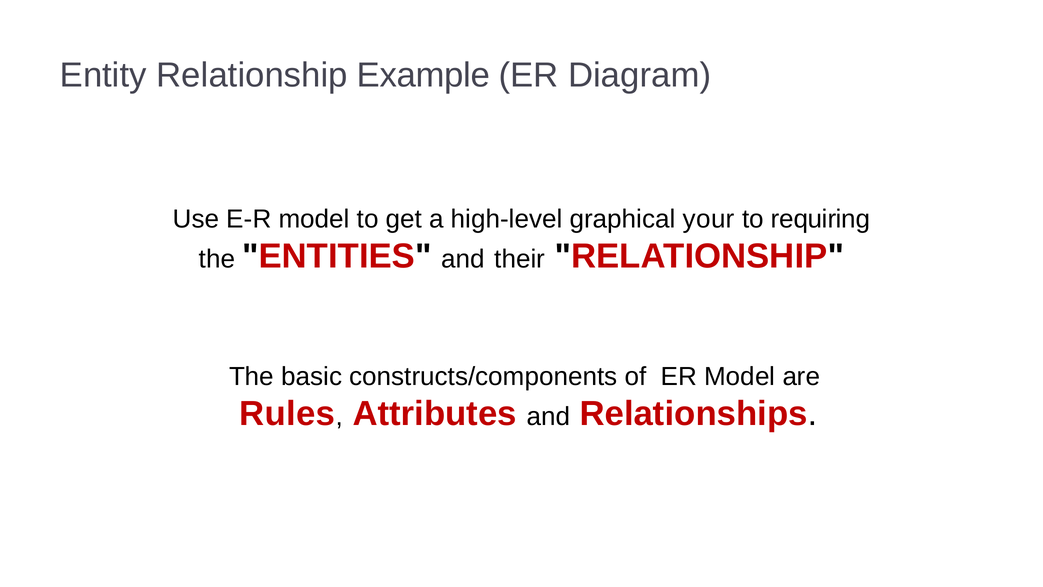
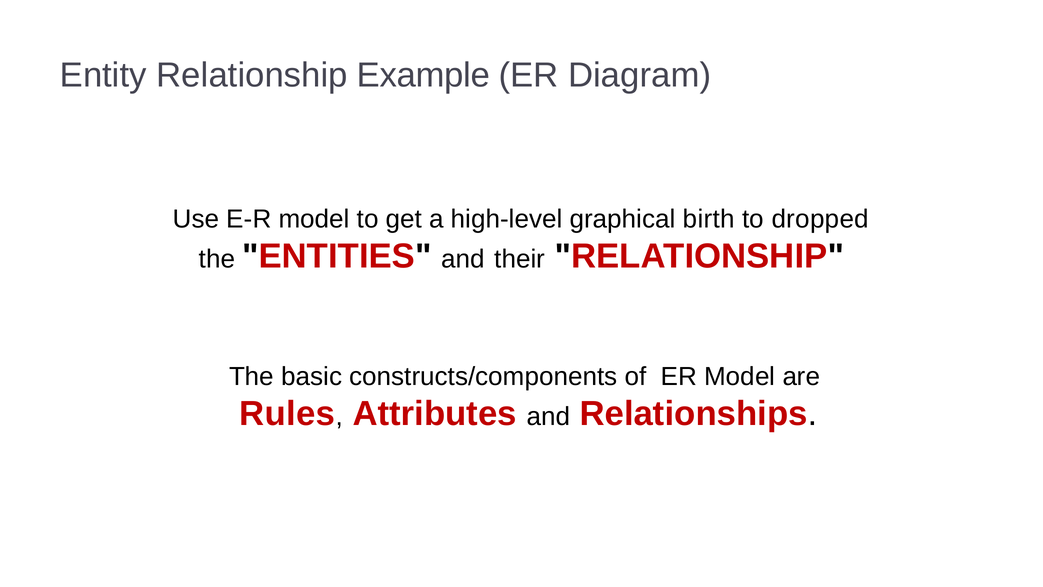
your: your -> birth (709, 219)
requiring: requiring -> dropped (820, 219)
